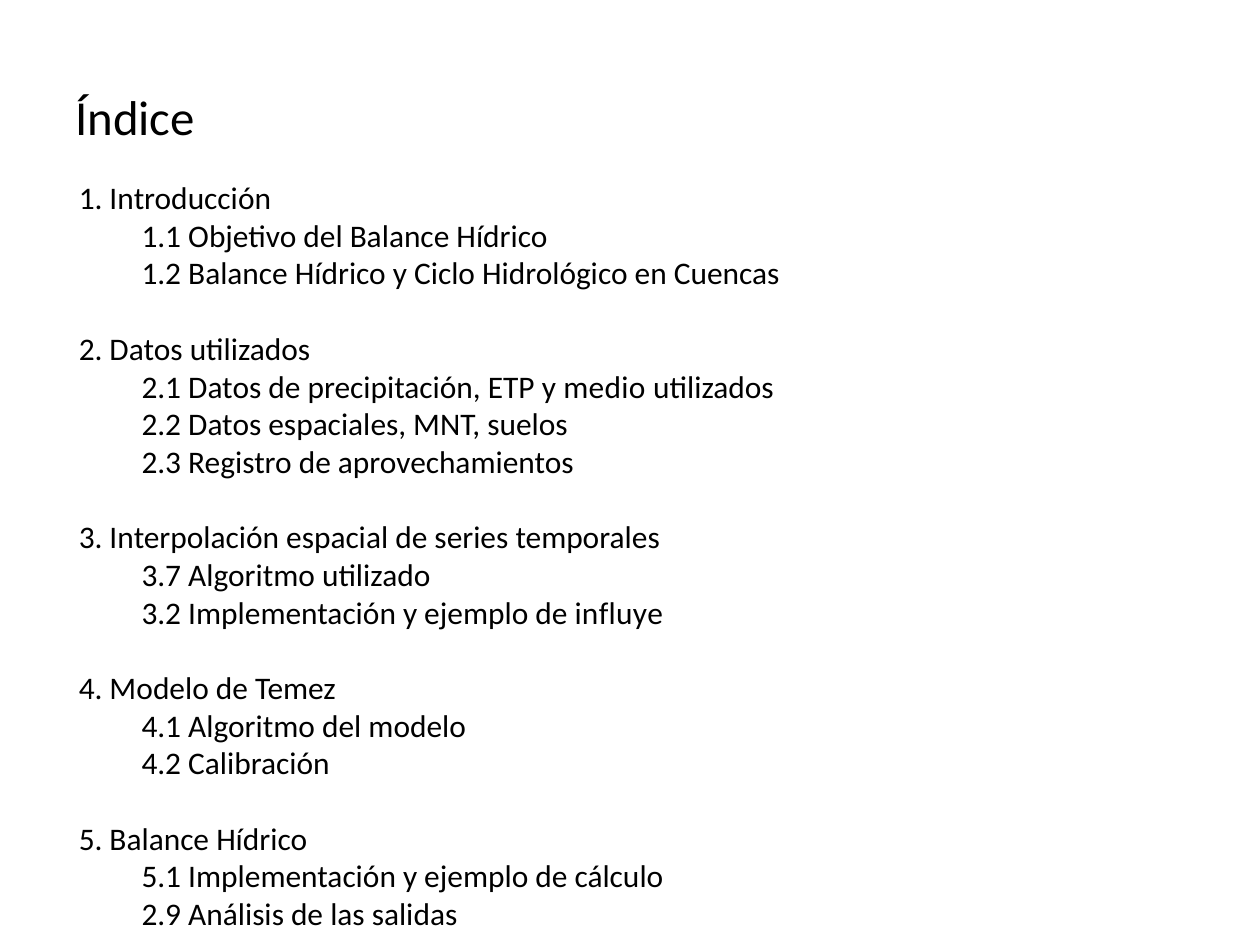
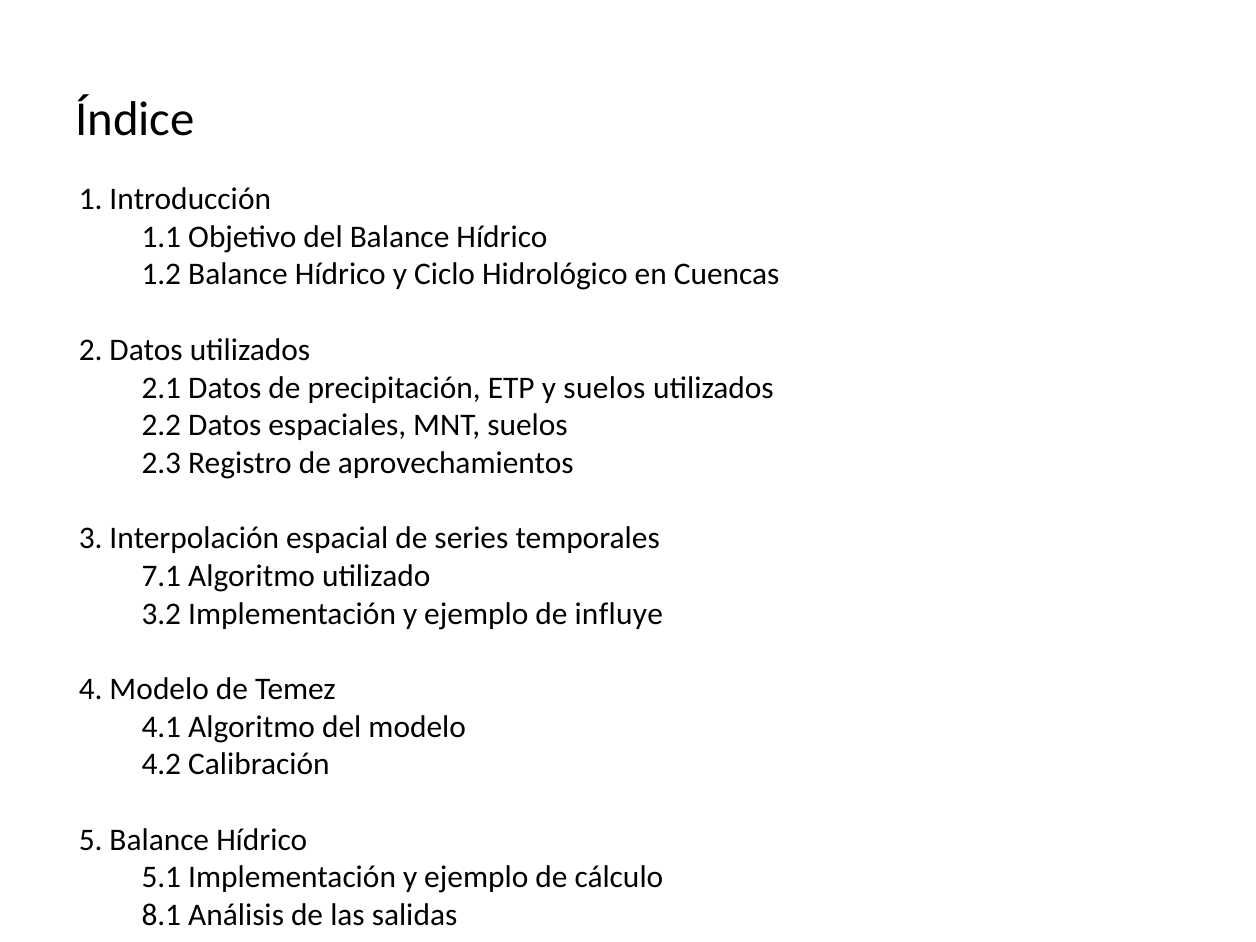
y medio: medio -> suelos (604, 388)
3.7: 3.7 -> 7.1 (161, 576)
2.9: 2.9 -> 8.1 (161, 915)
